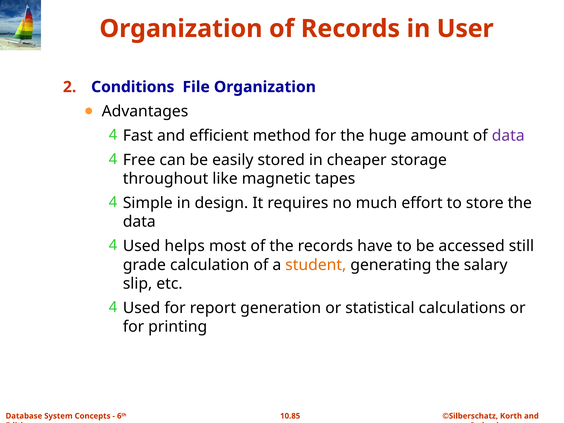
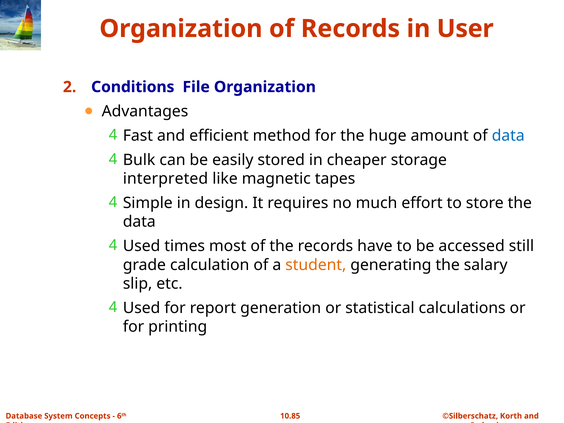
data colour: purple -> blue (508, 136)
Free: Free -> Bulk (139, 160)
throughout: throughout -> interpreted (165, 179)
helps: helps -> times (185, 246)
